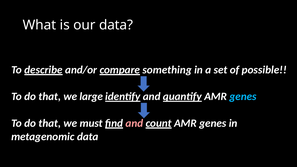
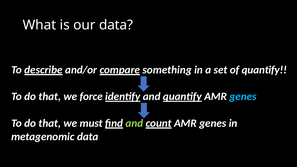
of possible: possible -> quantify (264, 70)
large: large -> force (91, 97)
and colour: pink -> light green (134, 123)
